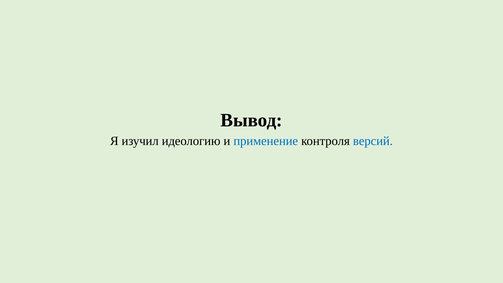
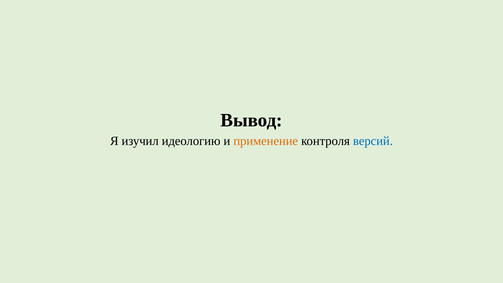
применение colour: blue -> orange (266, 141)
